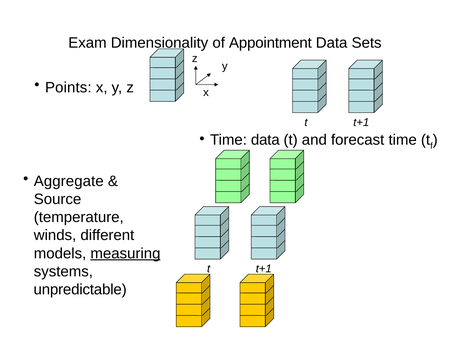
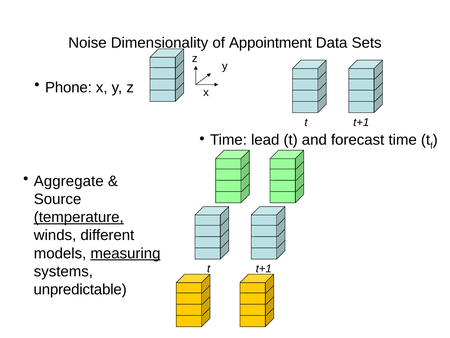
Exam: Exam -> Noise (87, 43)
Points: Points -> Phone (68, 87)
Time data: data -> lead (265, 140)
temperature underline: none -> present (79, 217)
